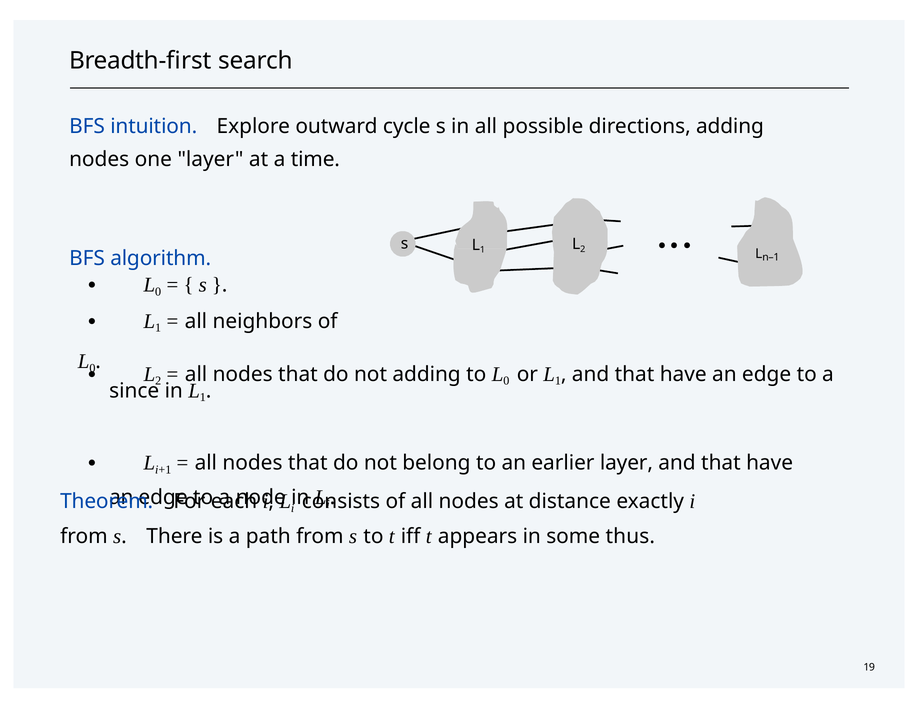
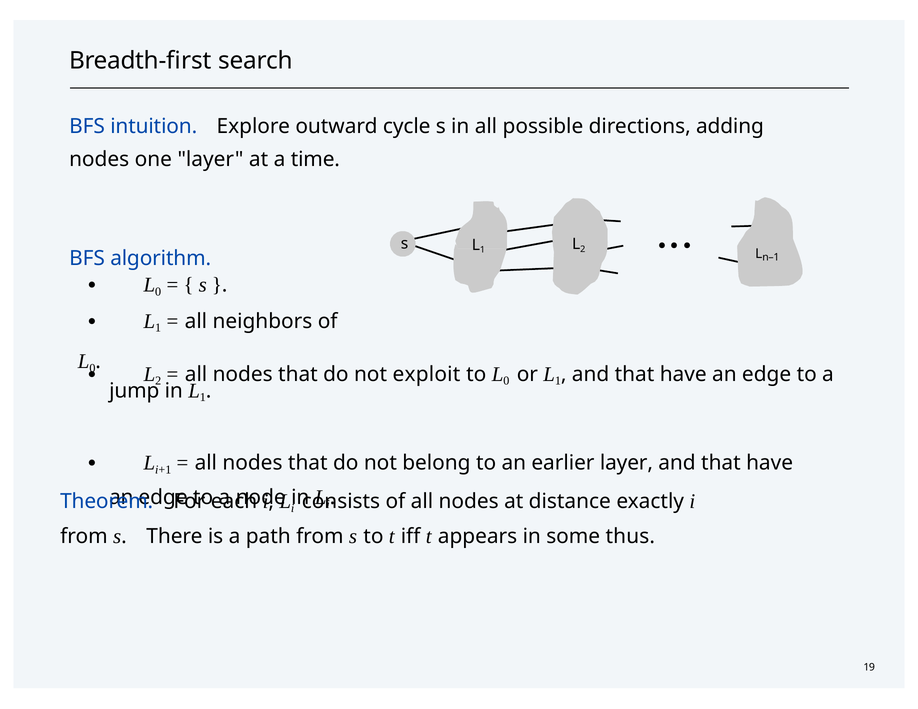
not adding: adding -> exploit (426, 374)
since: since -> jump (134, 391)
